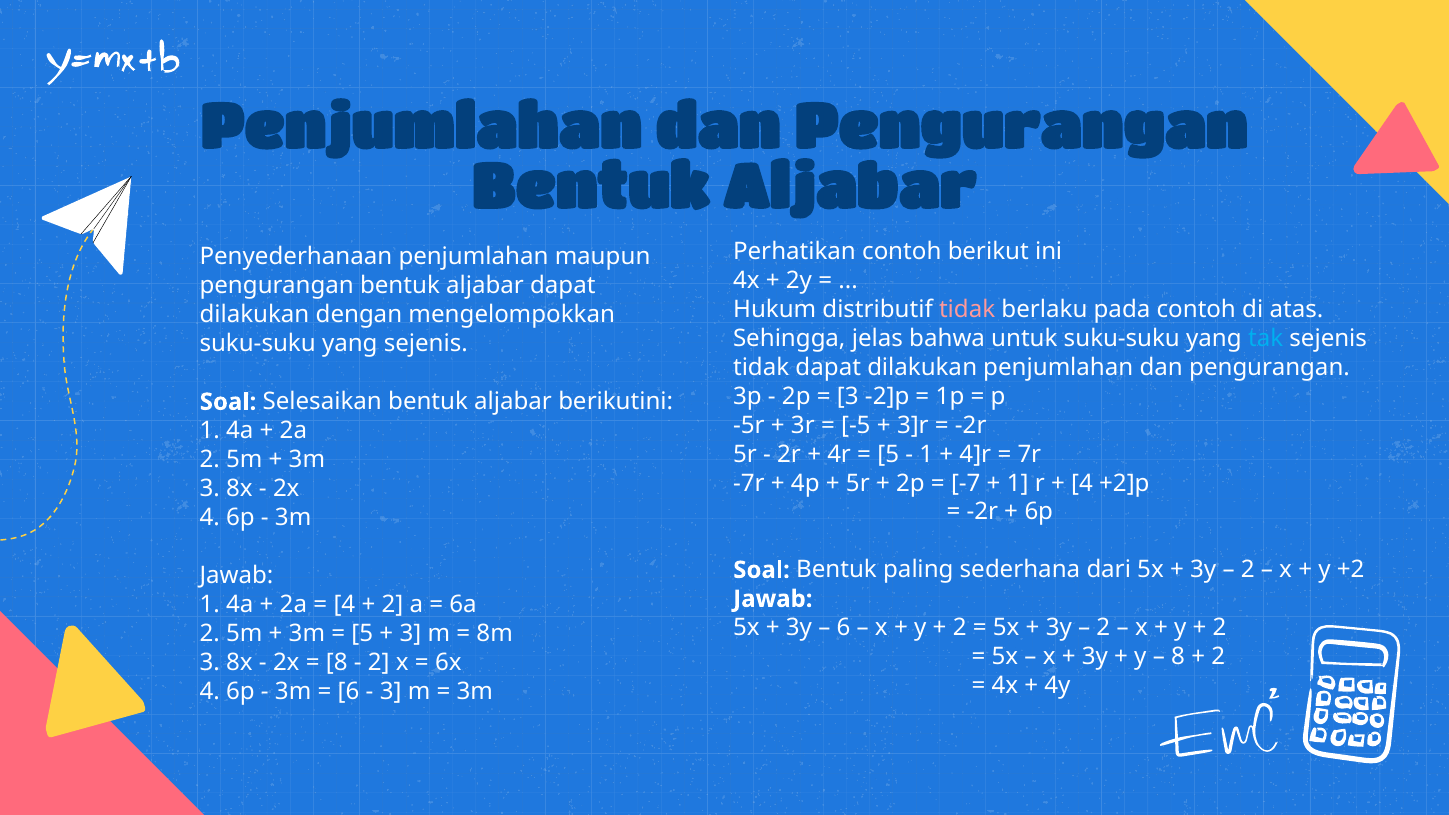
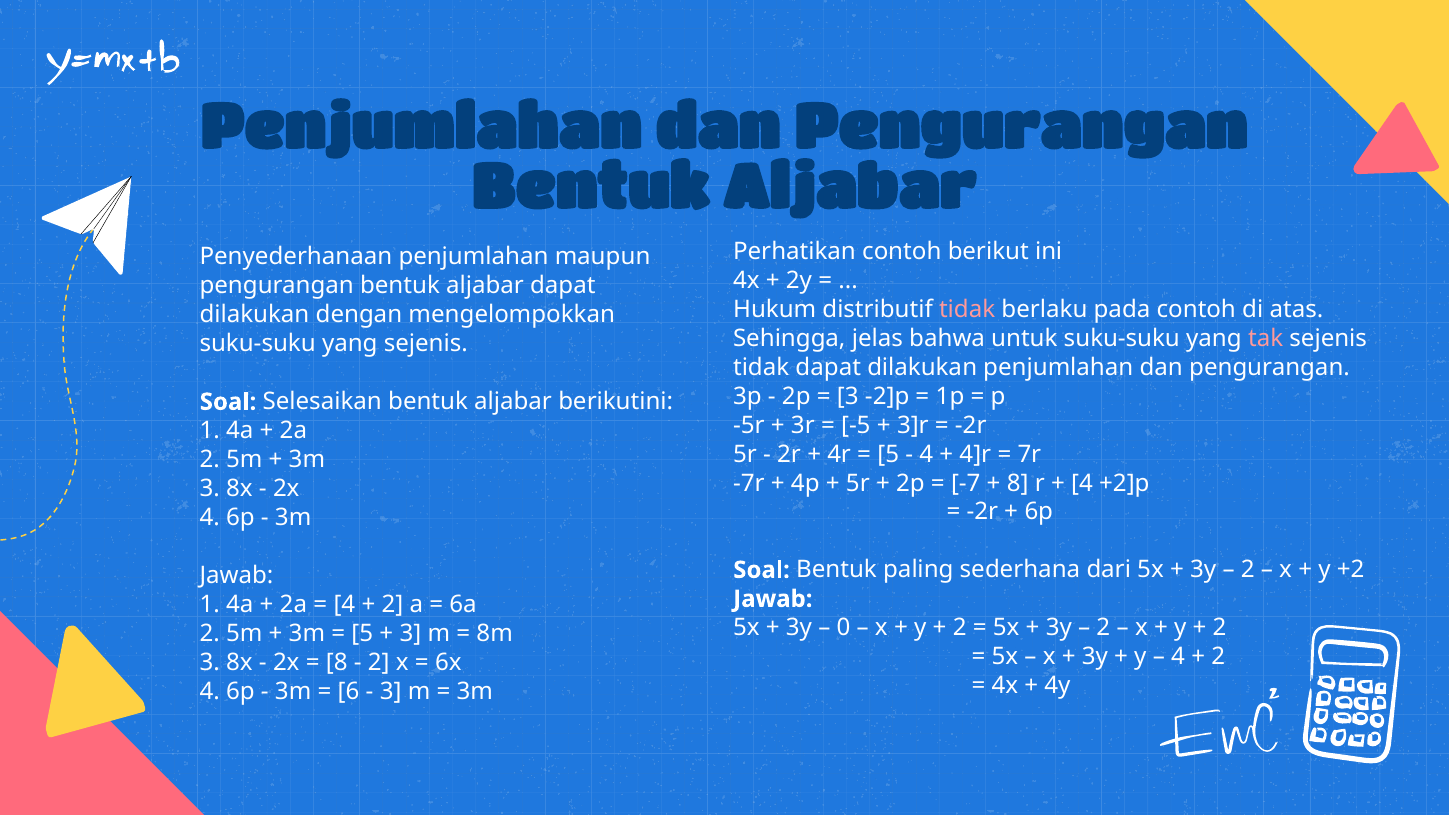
tak colour: light blue -> pink (1266, 338)
1: 1 -> 4 (926, 454)
1: 1 -> 8 (1018, 483)
6: 6 -> 0 (844, 628)
8: 8 -> 4 (1178, 657)
